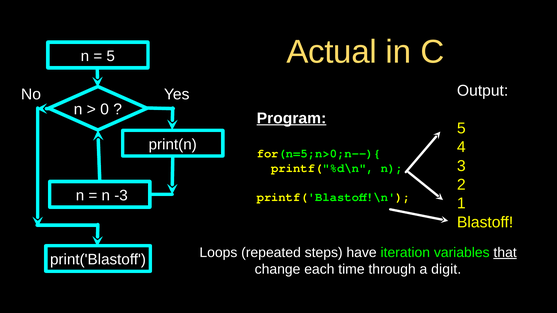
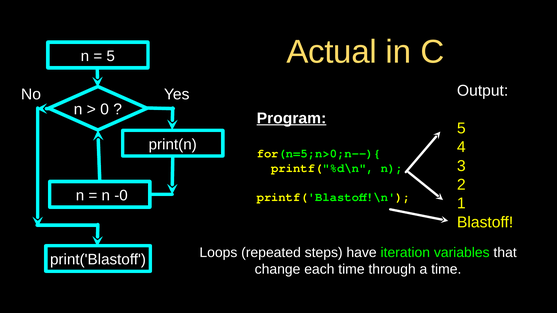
-3: -3 -> -0 (121, 196)
that underline: present -> none (505, 253)
a digit: digit -> time (446, 270)
